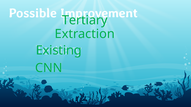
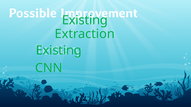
Tertiary: Tertiary -> Existing (85, 20)
